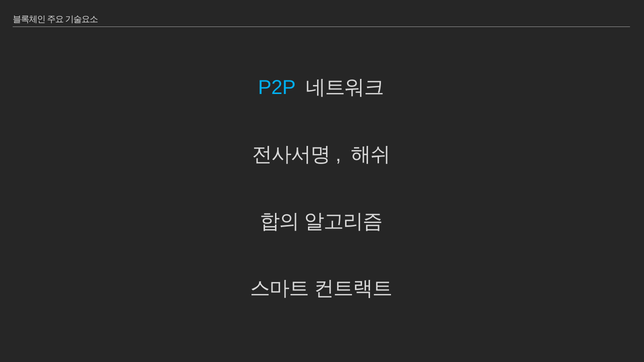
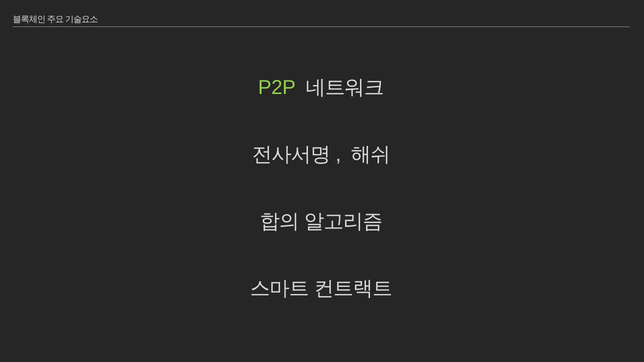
P2P colour: light blue -> light green (277, 88)
